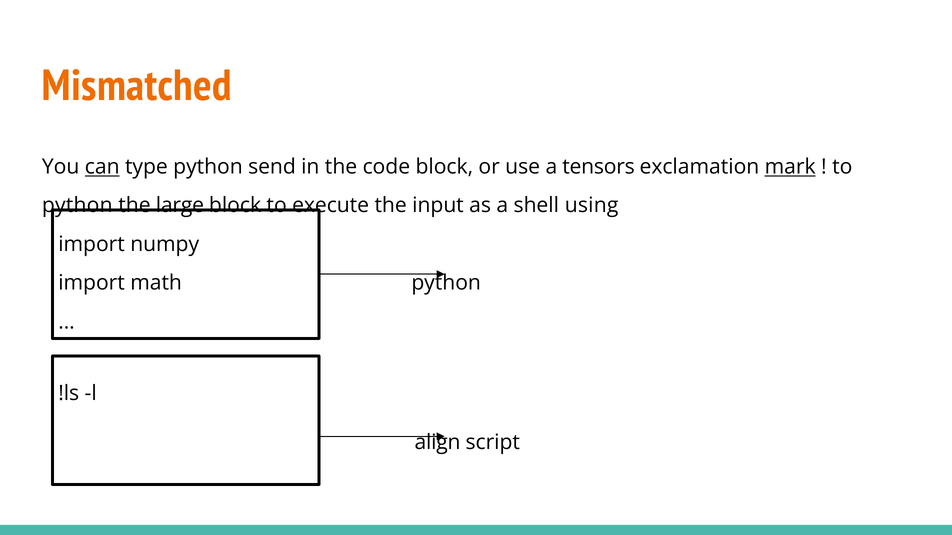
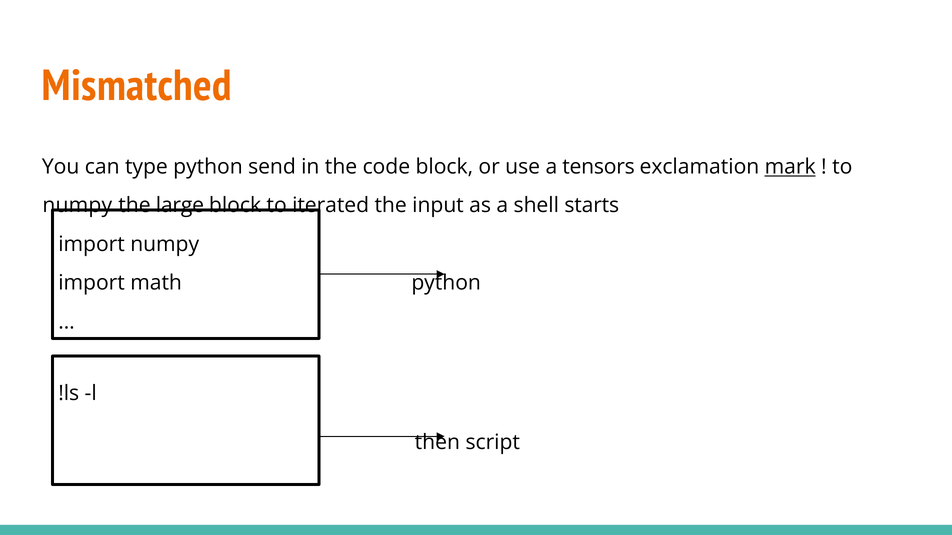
can underline: present -> none (102, 167)
python: python -> numpy (77, 206)
execute: execute -> iterated (331, 206)
using: using -> starts (592, 206)
align: align -> then (437, 443)
